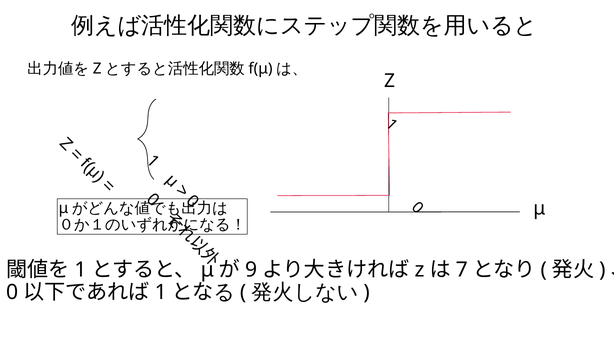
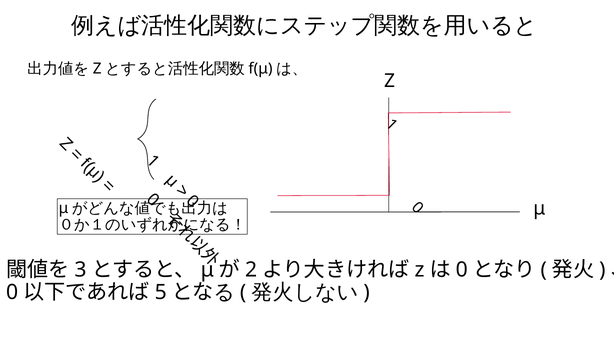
1: 1 -> 3 (81, 270)
9: 9 -> 2 (251, 270)
7: 7 -> 0 (462, 270)
1: 1 -> 5 (161, 293)
